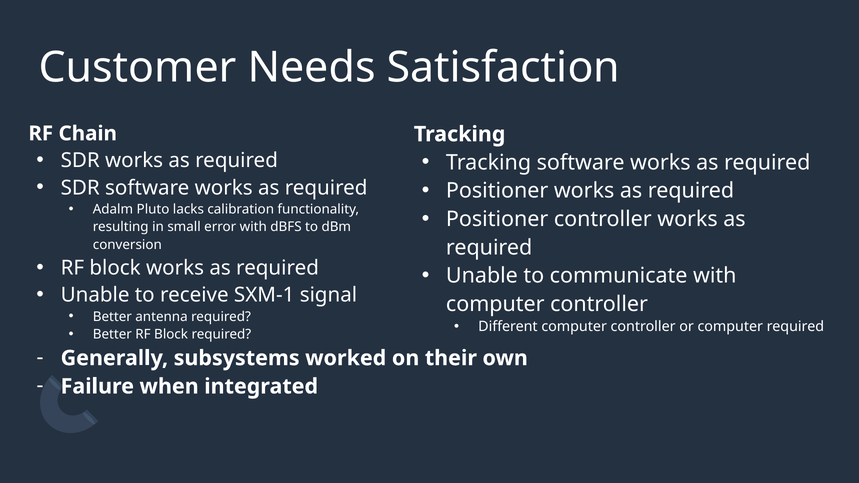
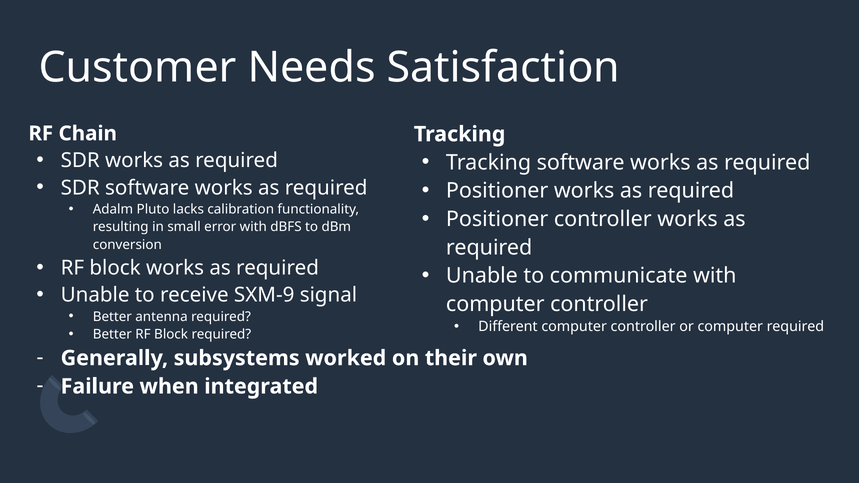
SXM-1: SXM-1 -> SXM-9 (264, 295)
